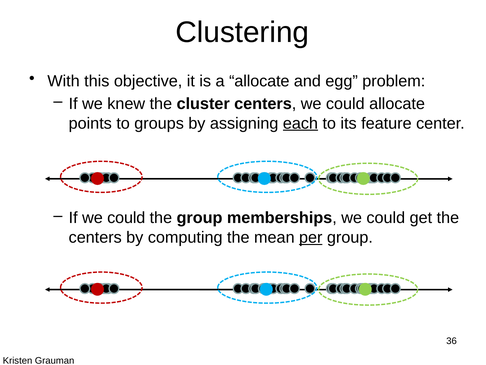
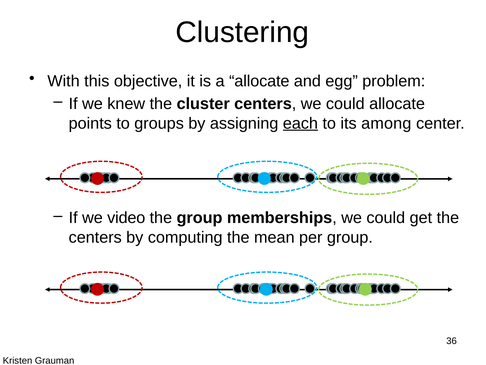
feature: feature -> among (386, 123)
If we could: could -> video (126, 218)
per underline: present -> none (311, 237)
